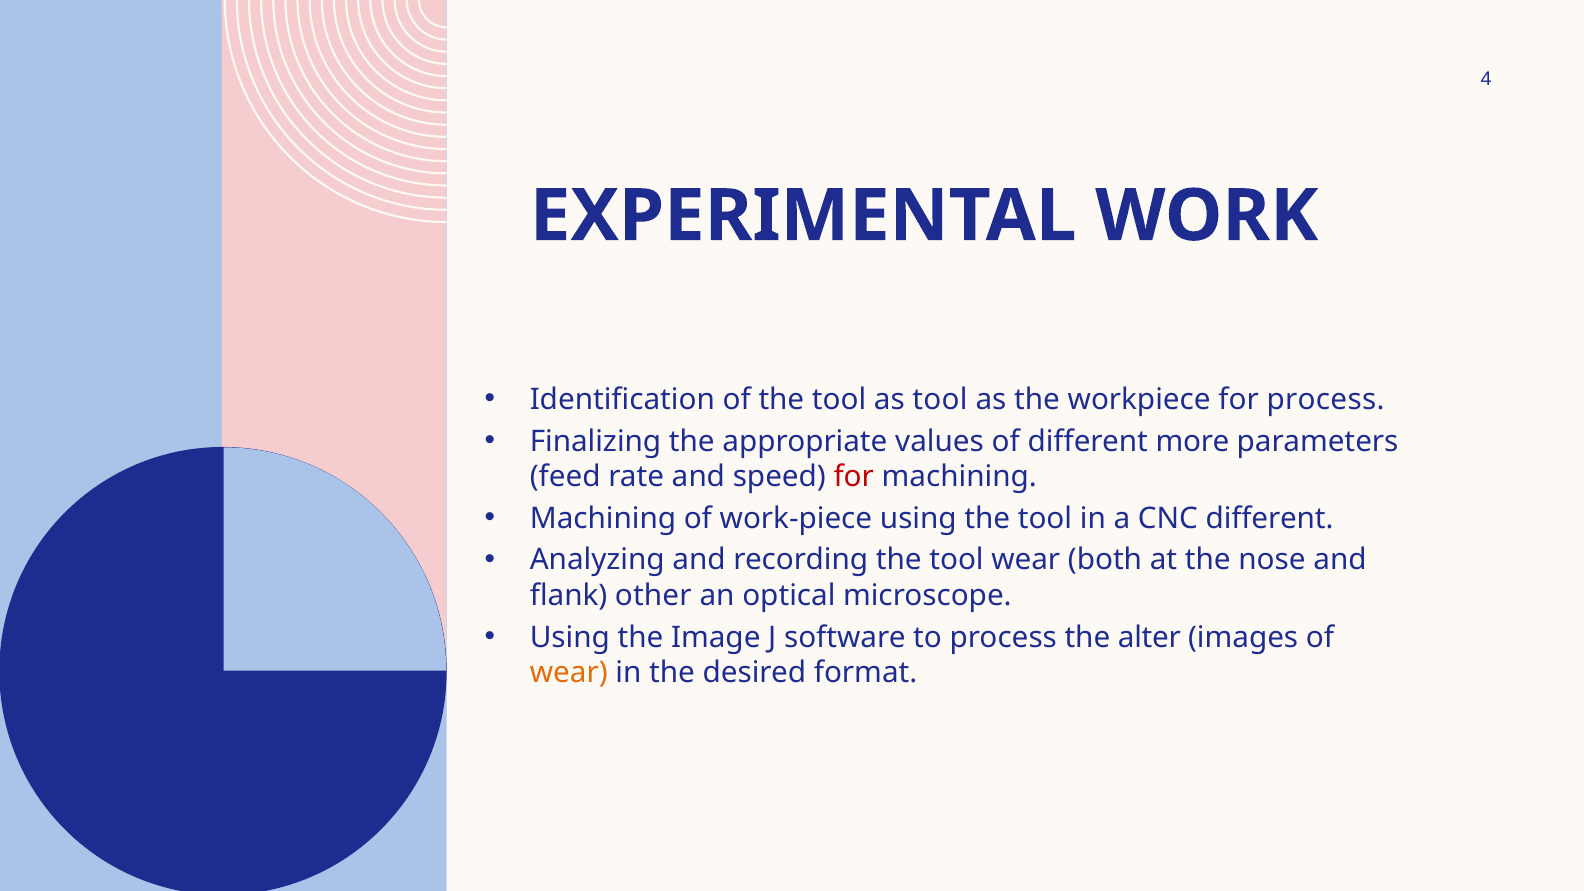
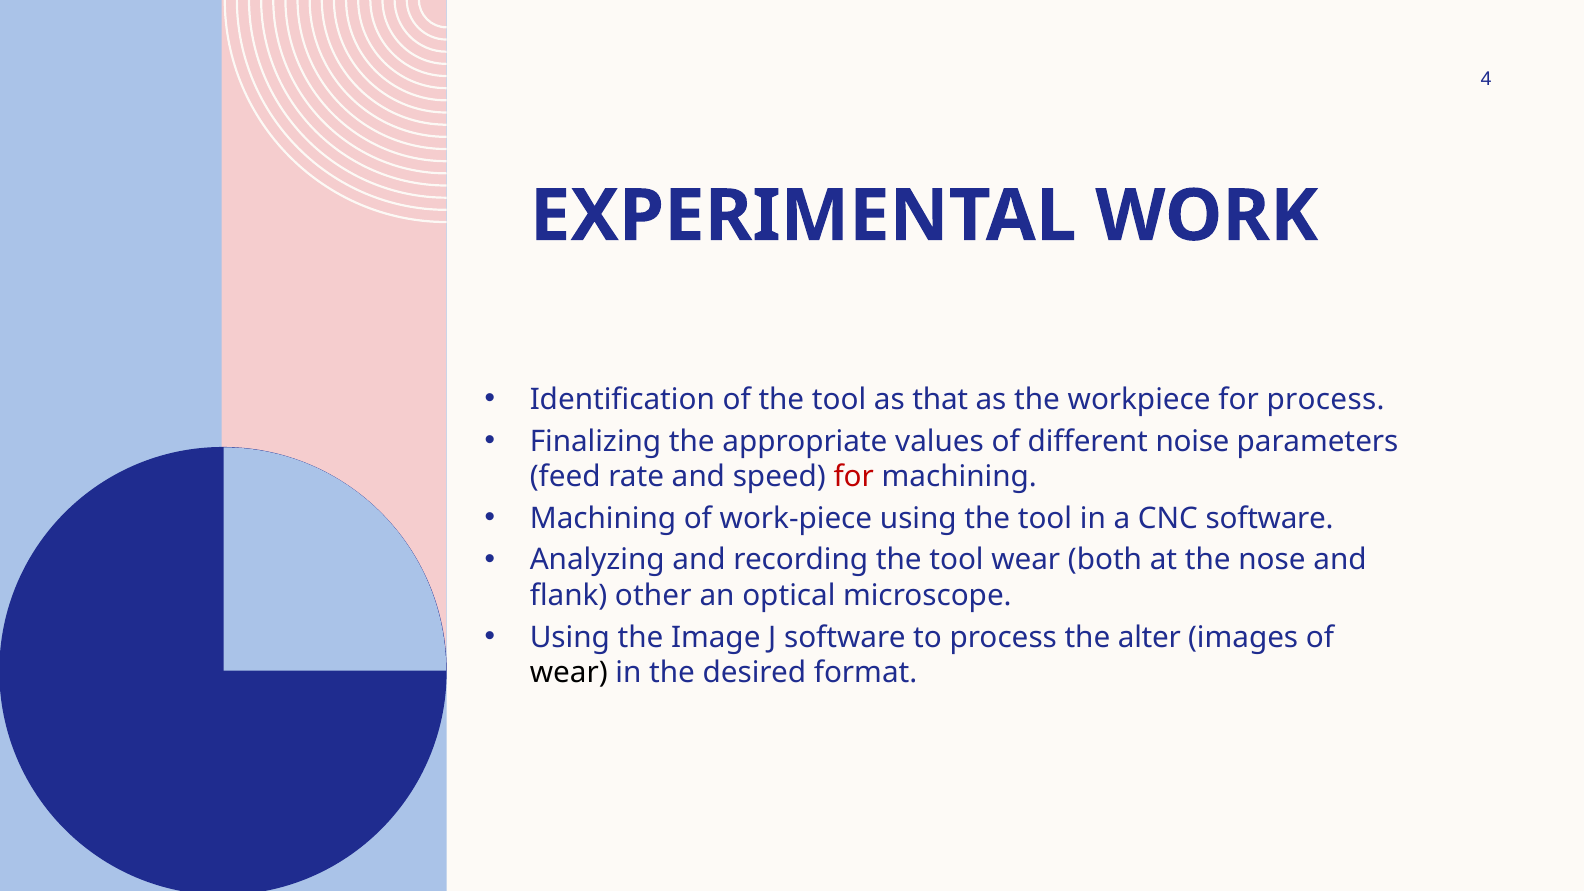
as tool: tool -> that (940, 400)
more: more -> noise (1193, 441)
CNC different: different -> software (1270, 518)
wear colour: orange -> black (569, 673)
